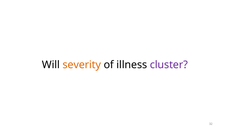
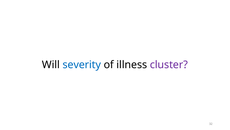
severity colour: orange -> blue (82, 64)
